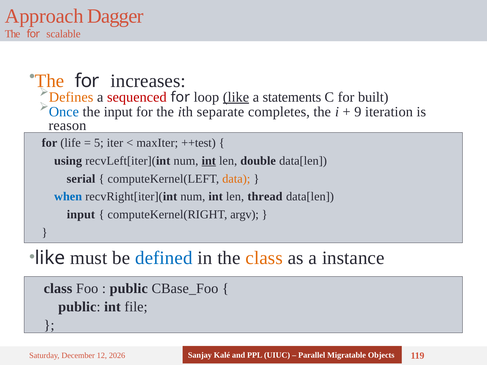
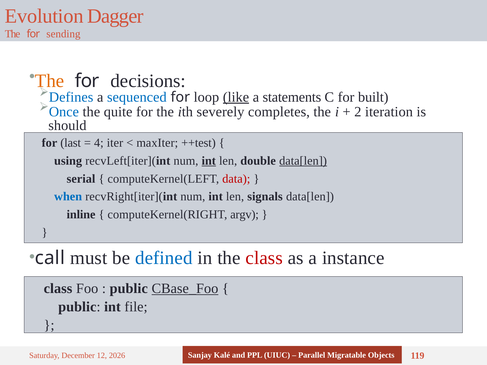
Approach: Approach -> Evolution (44, 16)
scalable: scalable -> sending (63, 34)
increases: increases -> decisions (148, 81)
Defines colour: orange -> blue (71, 97)
sequenced colour: red -> blue (137, 97)
the input: input -> quite (118, 112)
separate: separate -> severely (220, 112)
9: 9 -> 2 (358, 112)
reason: reason -> should (67, 125)
life: life -> last (71, 143)
5: 5 -> 4 (99, 143)
data[len underline: none -> present (303, 161)
data colour: orange -> red (236, 179)
thread: thread -> signals (265, 197)
input: input -> inline (81, 215)
like: like -> call (50, 258)
class colour: orange -> red (264, 258)
CBase_Foo underline: none -> present (185, 289)
